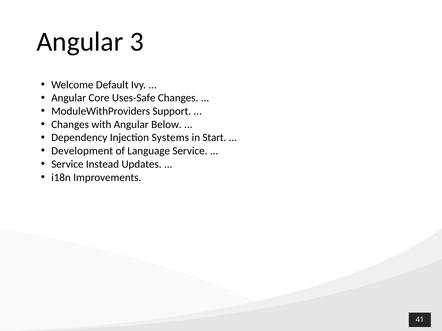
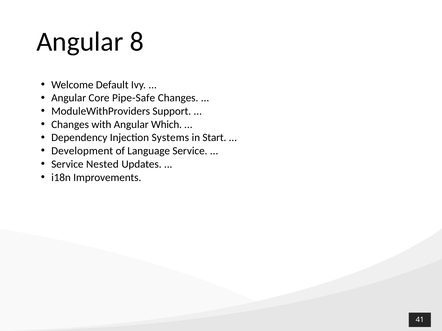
3: 3 -> 8 (137, 42)
Uses-Safe: Uses-Safe -> Pipe-Safe (134, 98)
Below: Below -> Which (166, 125)
Instead: Instead -> Nested (102, 164)
